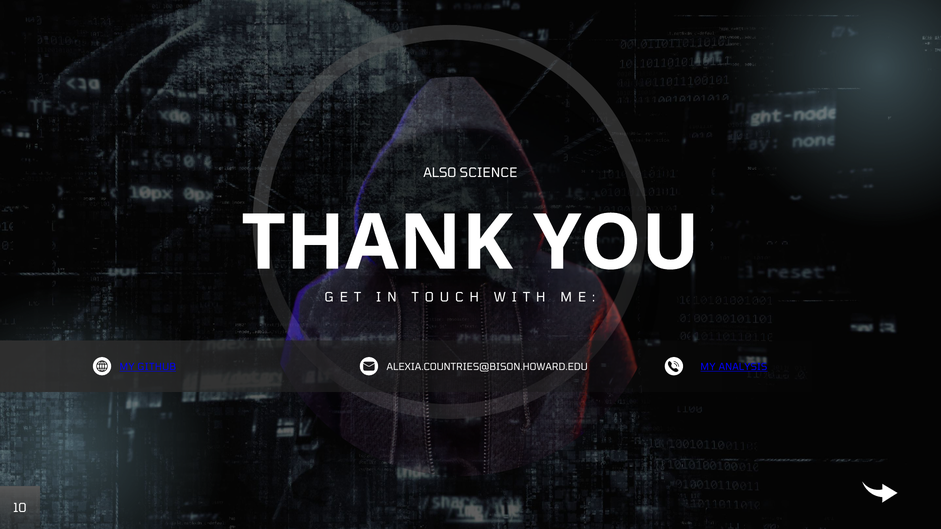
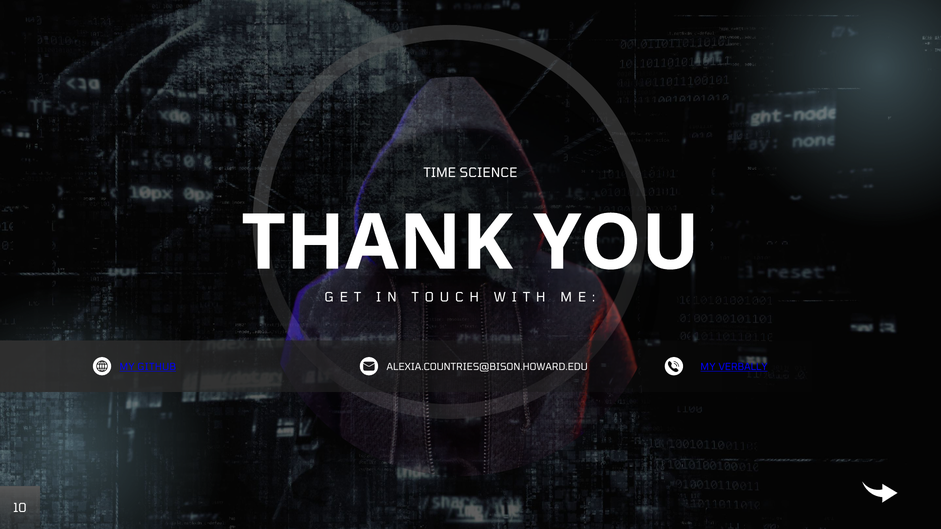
ALSO: ALSO -> TIME (440, 173)
ANALYSIS: ANALYSIS -> VERBALLY (743, 367)
